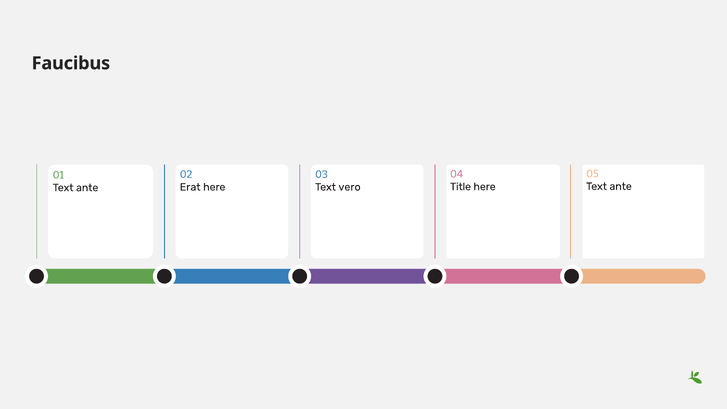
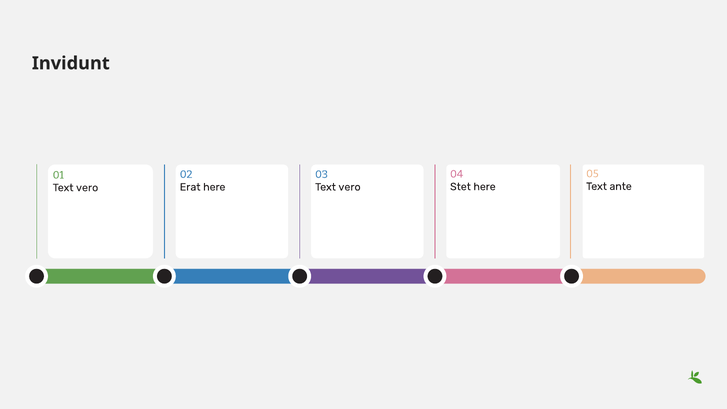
Faucibus: Faucibus -> Invidunt (71, 63)
Title: Title -> Stet (460, 187)
ante: ante -> vero (87, 188)
